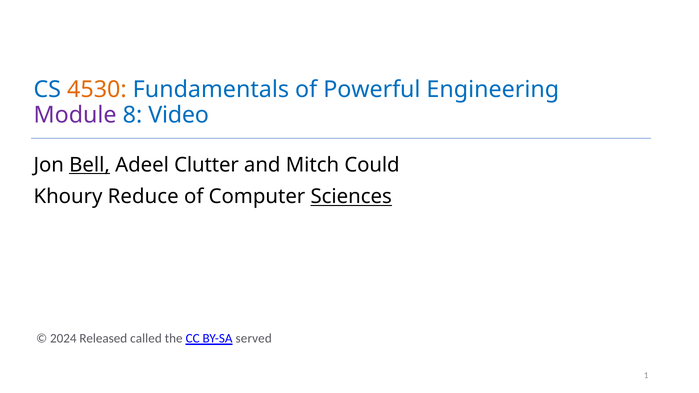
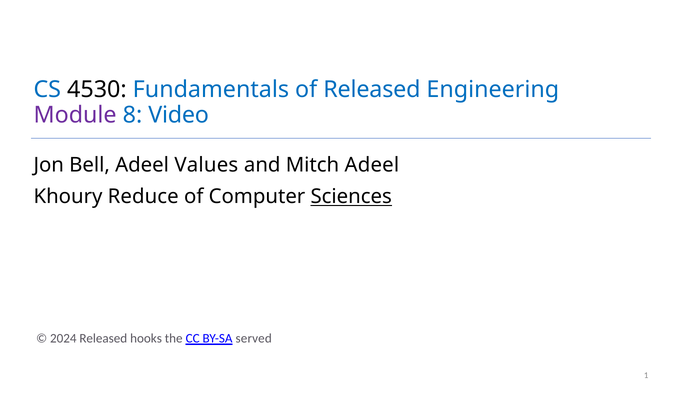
4530 colour: orange -> black (97, 90)
of Powerful: Powerful -> Released (372, 90)
Bell underline: present -> none (90, 165)
Clutter: Clutter -> Values (206, 165)
Mitch Could: Could -> Adeel (372, 165)
called: called -> hooks (146, 339)
